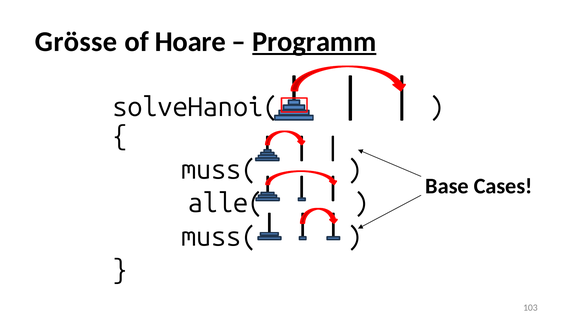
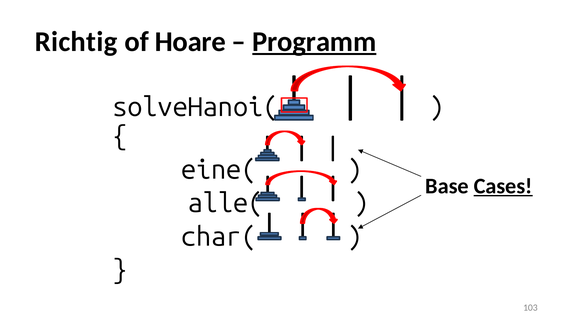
Grösse: Grösse -> Richtig (76, 42)
muss(: muss( -> eine( (219, 170)
Cases underline: none -> present (503, 186)
muss(: muss( -> char( (219, 237)
